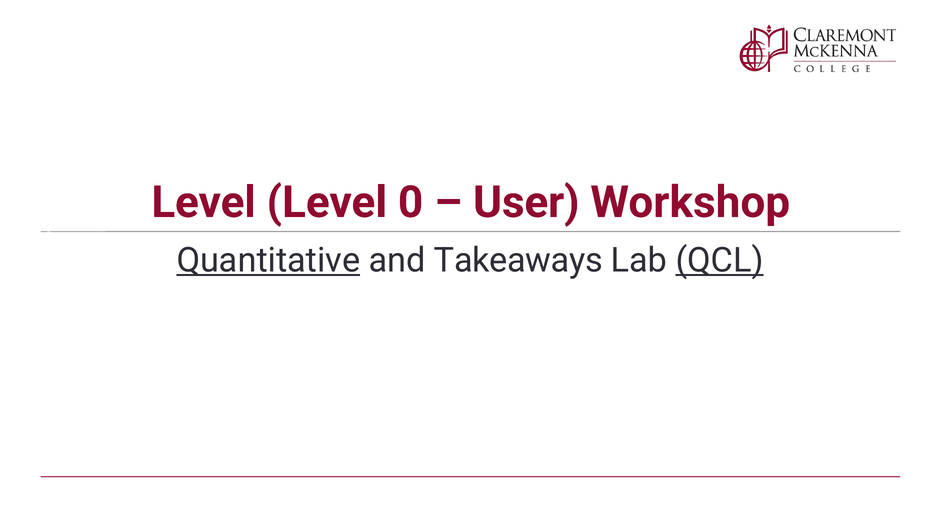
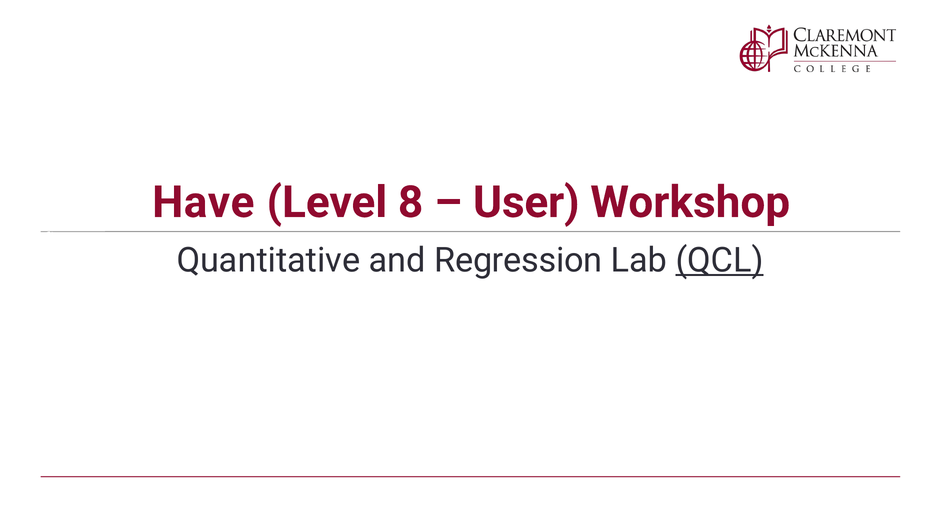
Level: Level -> Have (203, 202)
0: 0 -> 8 (411, 202)
Quantitative underline: present -> none (268, 260)
Takeaways: Takeaways -> Regression (518, 260)
